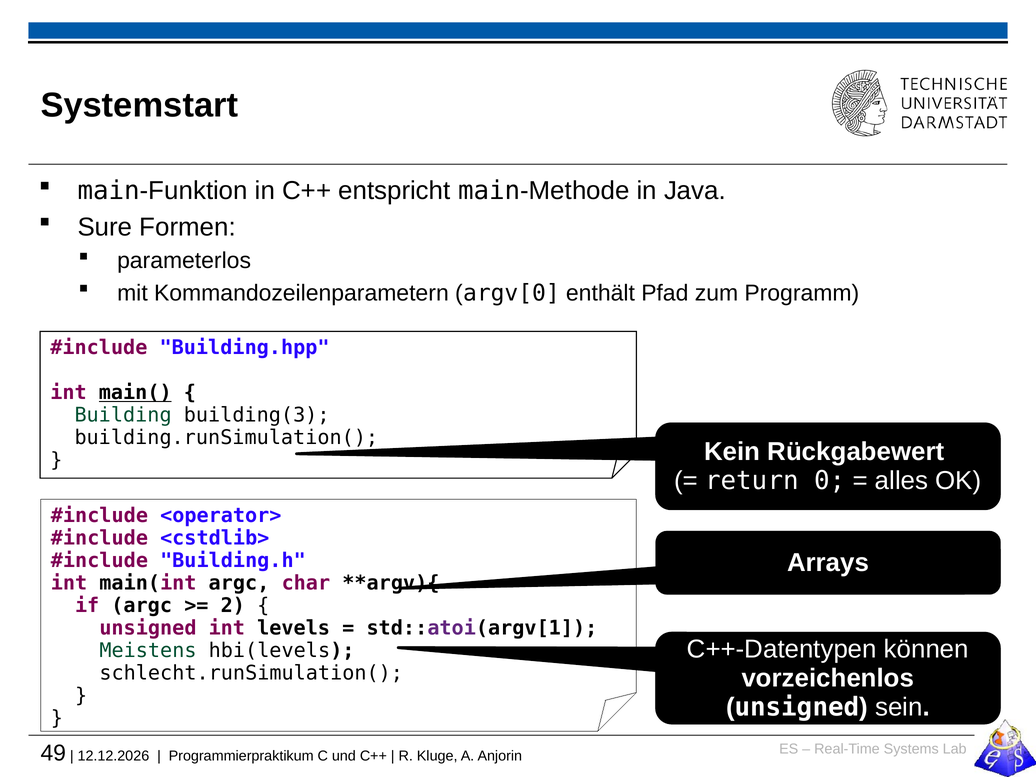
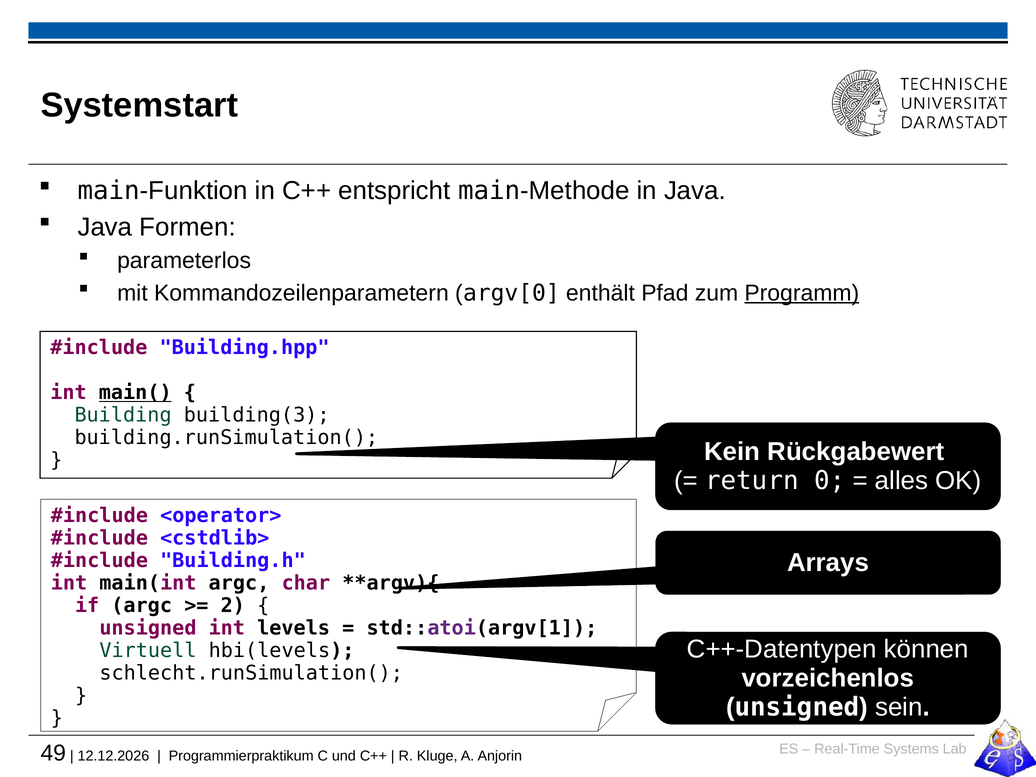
Sure: Sure -> Java (105, 227)
Programm underline: none -> present (802, 293)
Meistens: Meistens -> Virtuell (148, 650)
